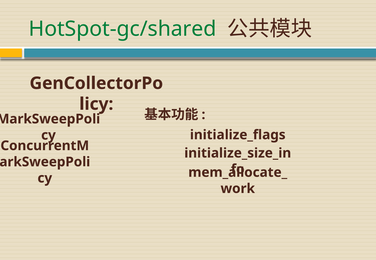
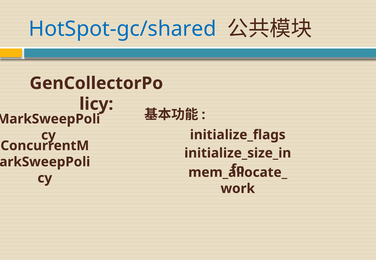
HotSpot-gc/shared colour: green -> blue (123, 29)
